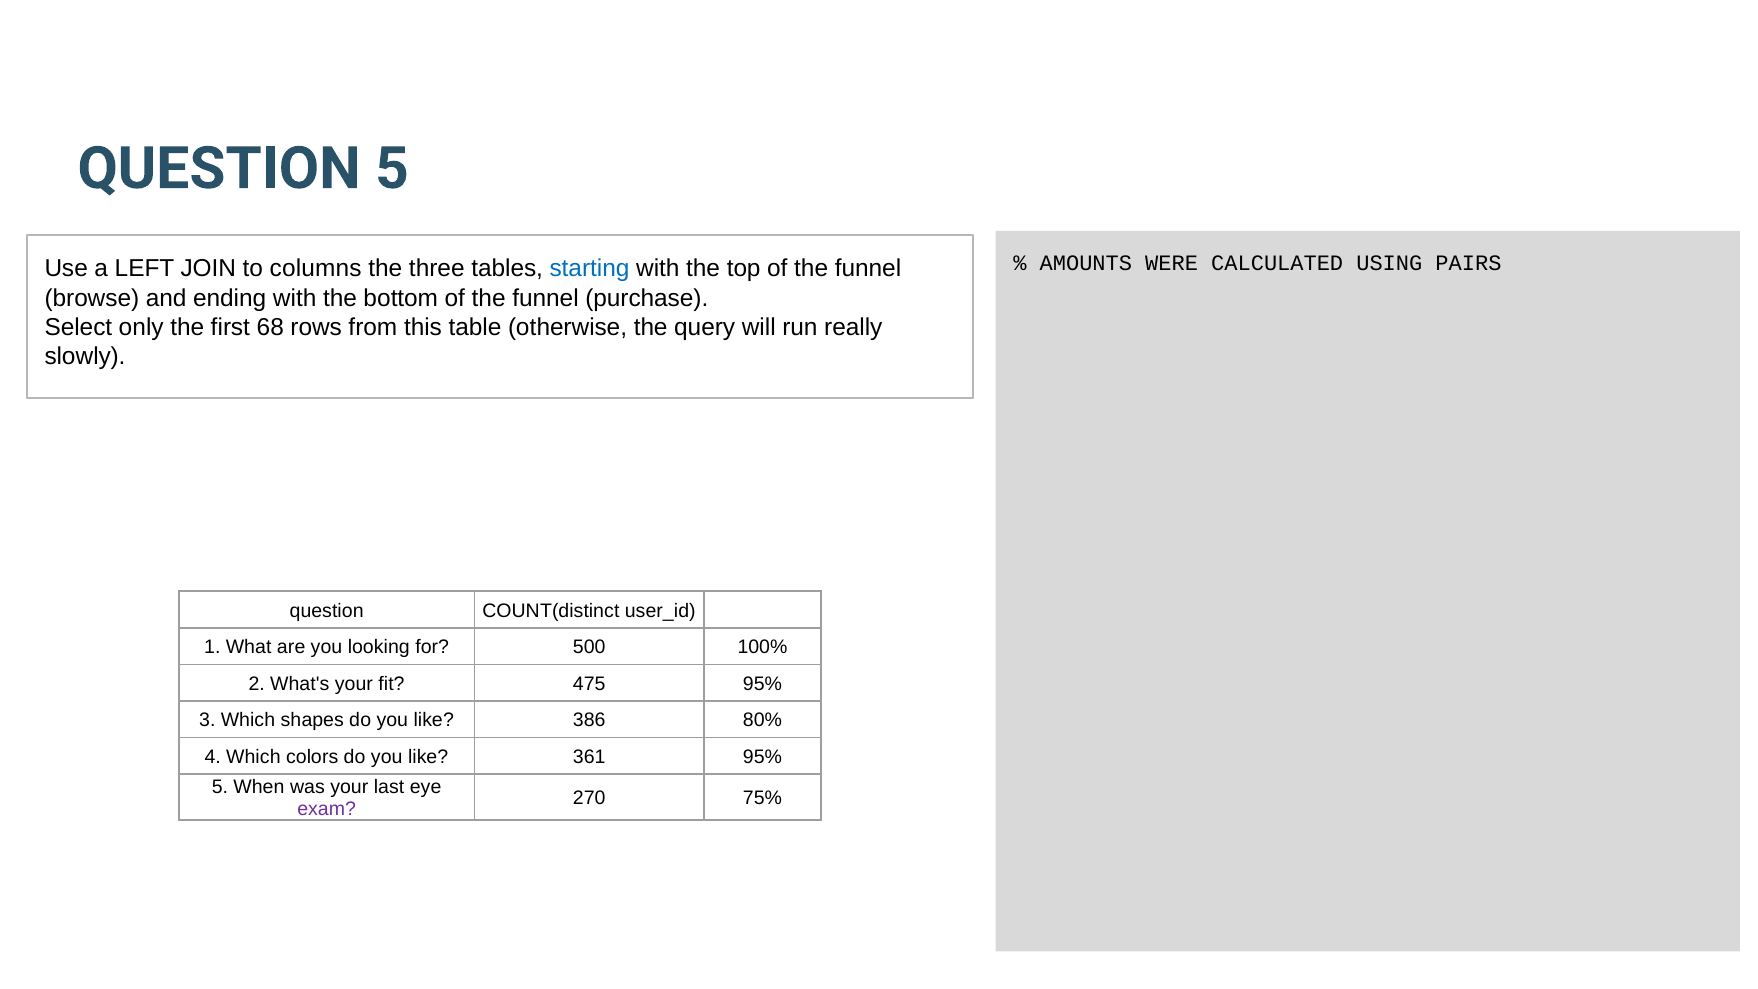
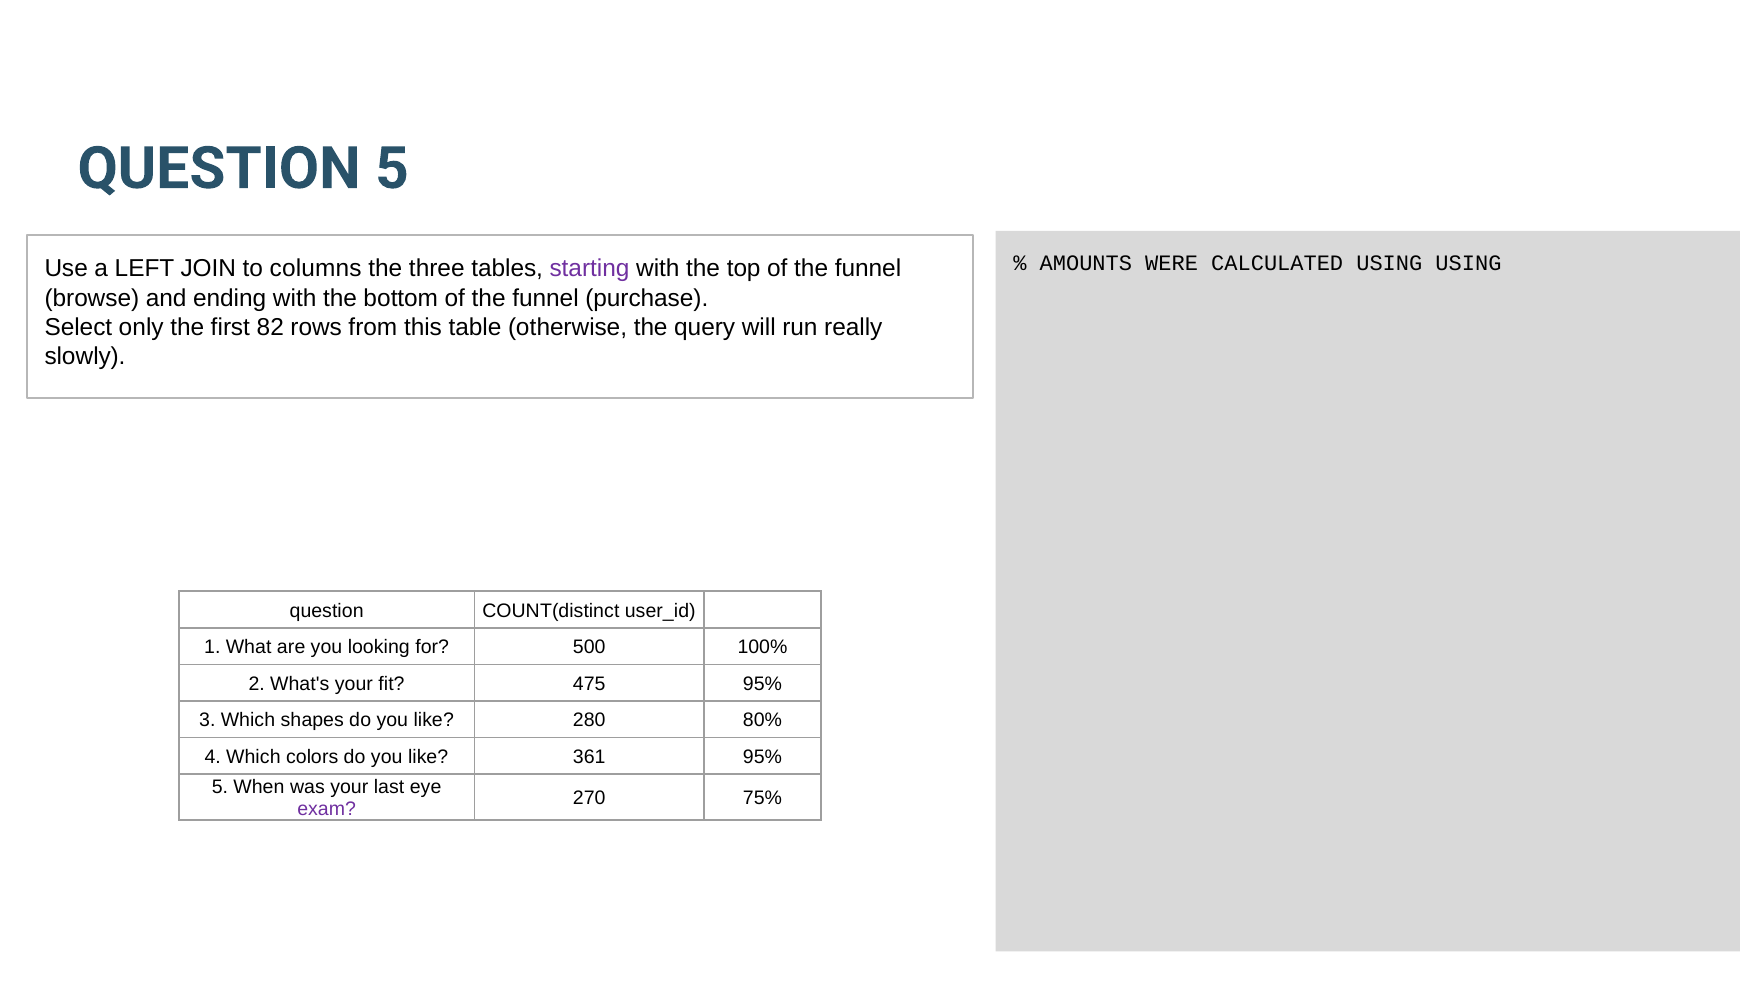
USING PAIRS: PAIRS -> USING (1468, 263)
starting colour: blue -> purple (589, 269)
68: 68 -> 82 (270, 327)
386: 386 -> 280 (589, 720)
